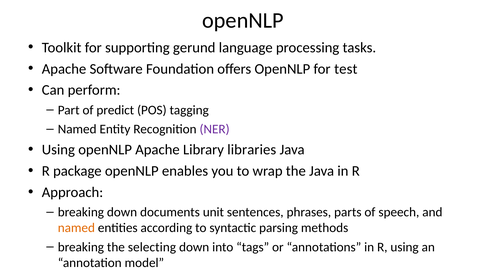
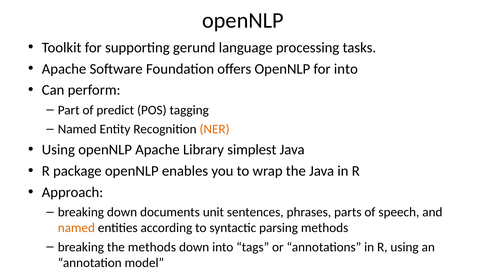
for test: test -> into (346, 69)
NER colour: purple -> orange (215, 129)
libraries: libraries -> simplest (252, 149)
the selecting: selecting -> methods (152, 246)
